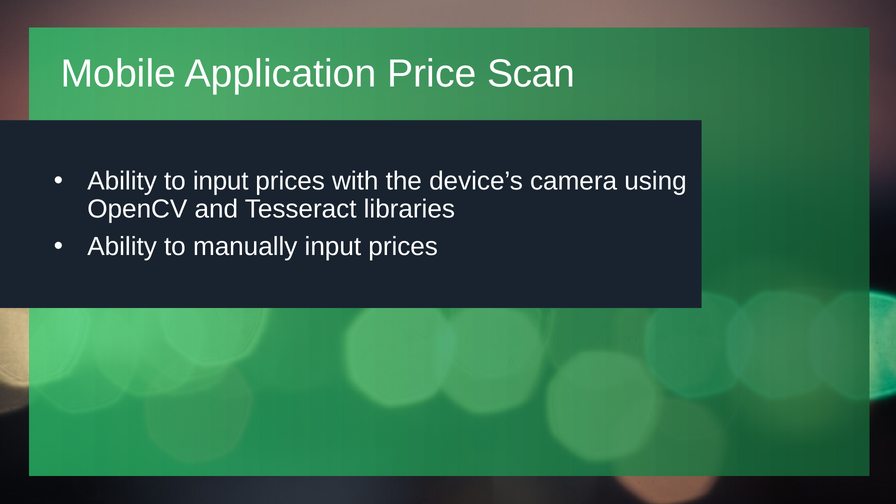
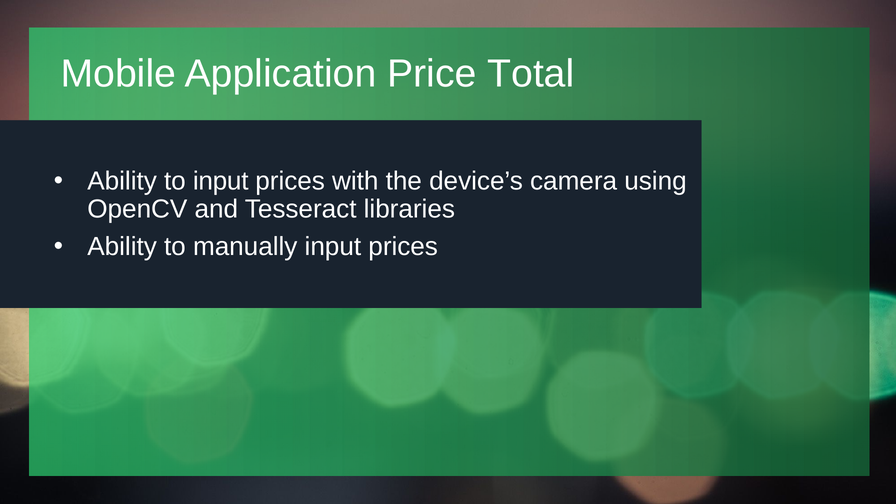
Scan: Scan -> Total (531, 74)
